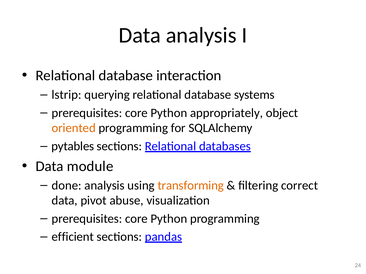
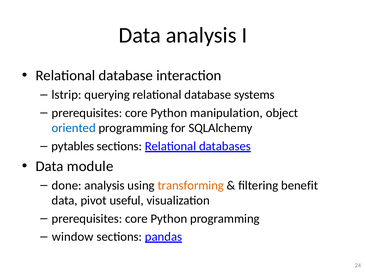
appropriately: appropriately -> manipulation (227, 113)
oriented colour: orange -> blue (74, 128)
correct: correct -> benefit (300, 186)
abuse: abuse -> useful (127, 201)
efficient: efficient -> window (73, 237)
